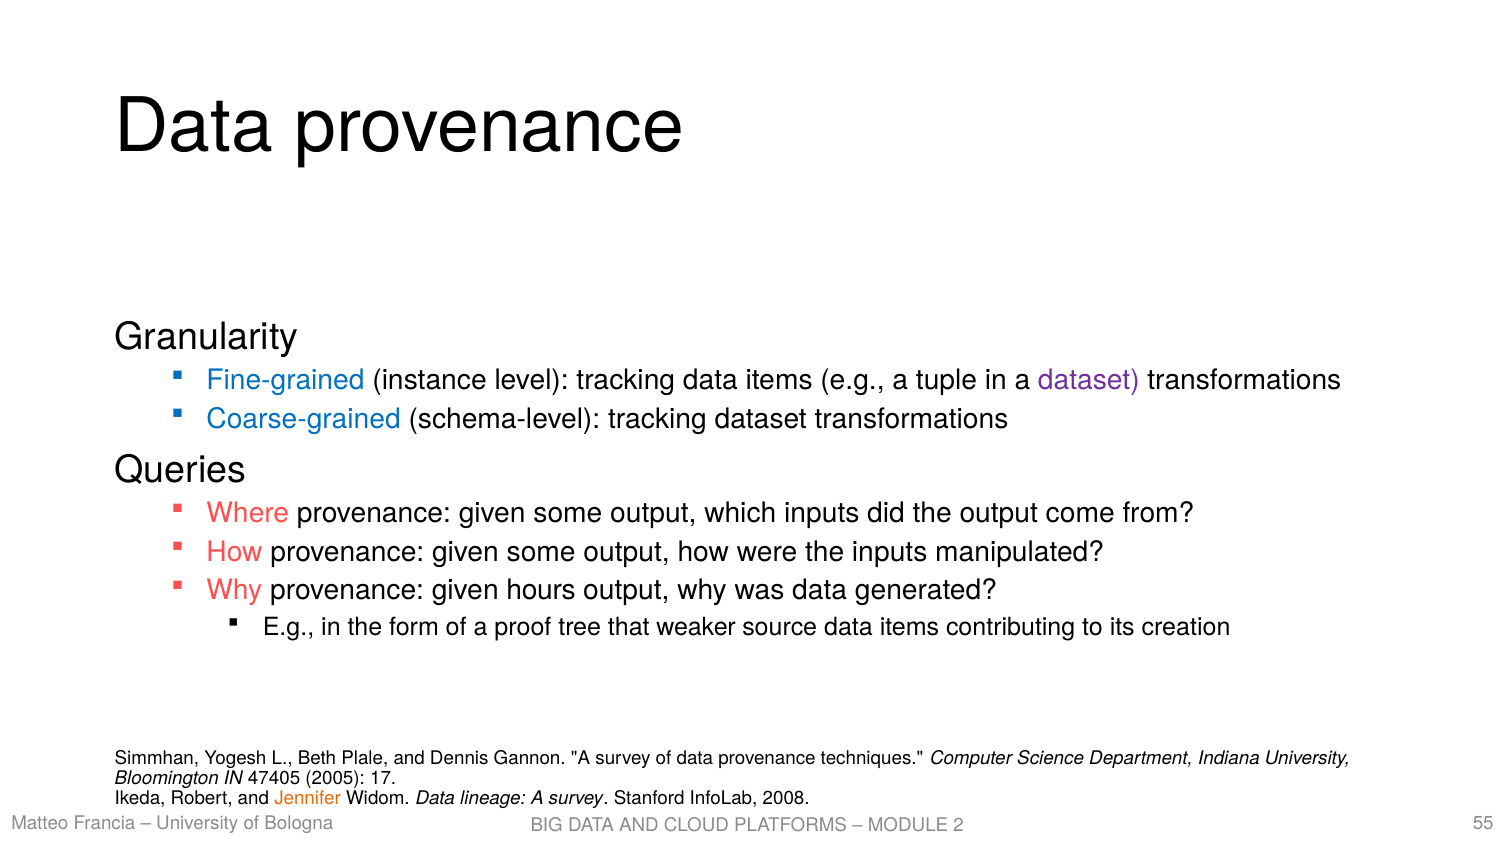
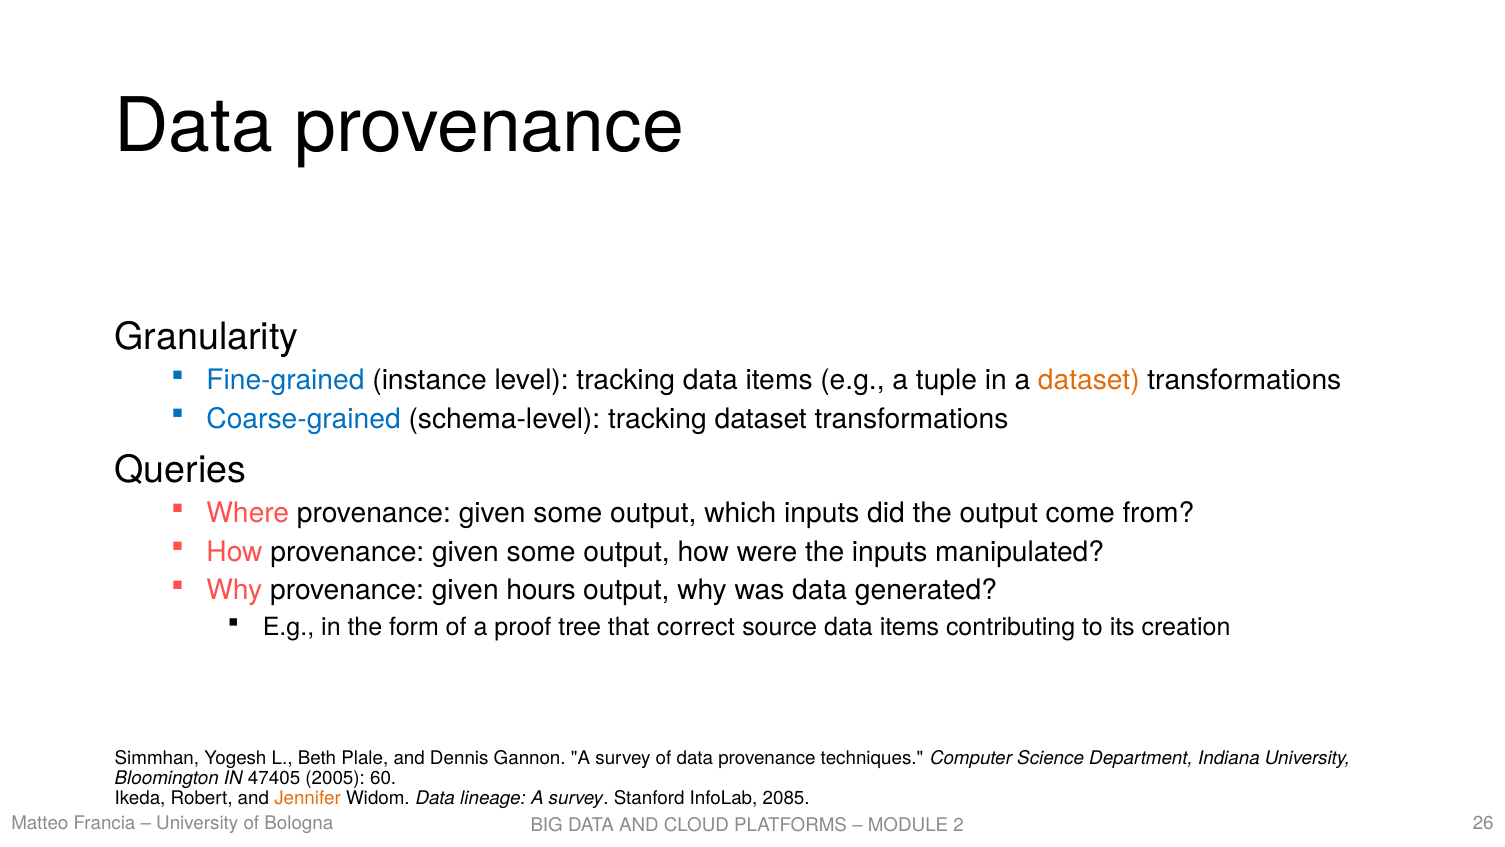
dataset colour: purple -> orange (1089, 380)
weaker: weaker -> correct (696, 626)
17: 17 -> 60 (383, 778)
2008: 2008 -> 2085 (786, 798)
55: 55 -> 26 (1483, 823)
